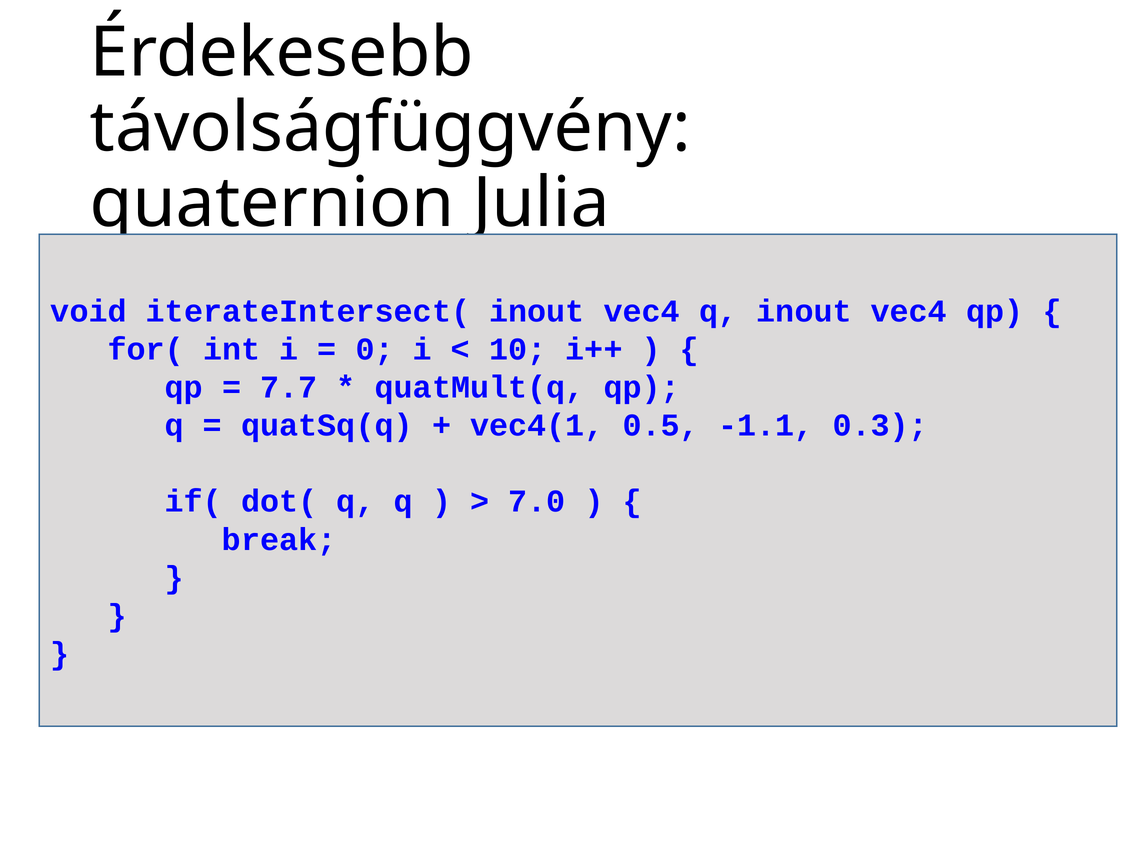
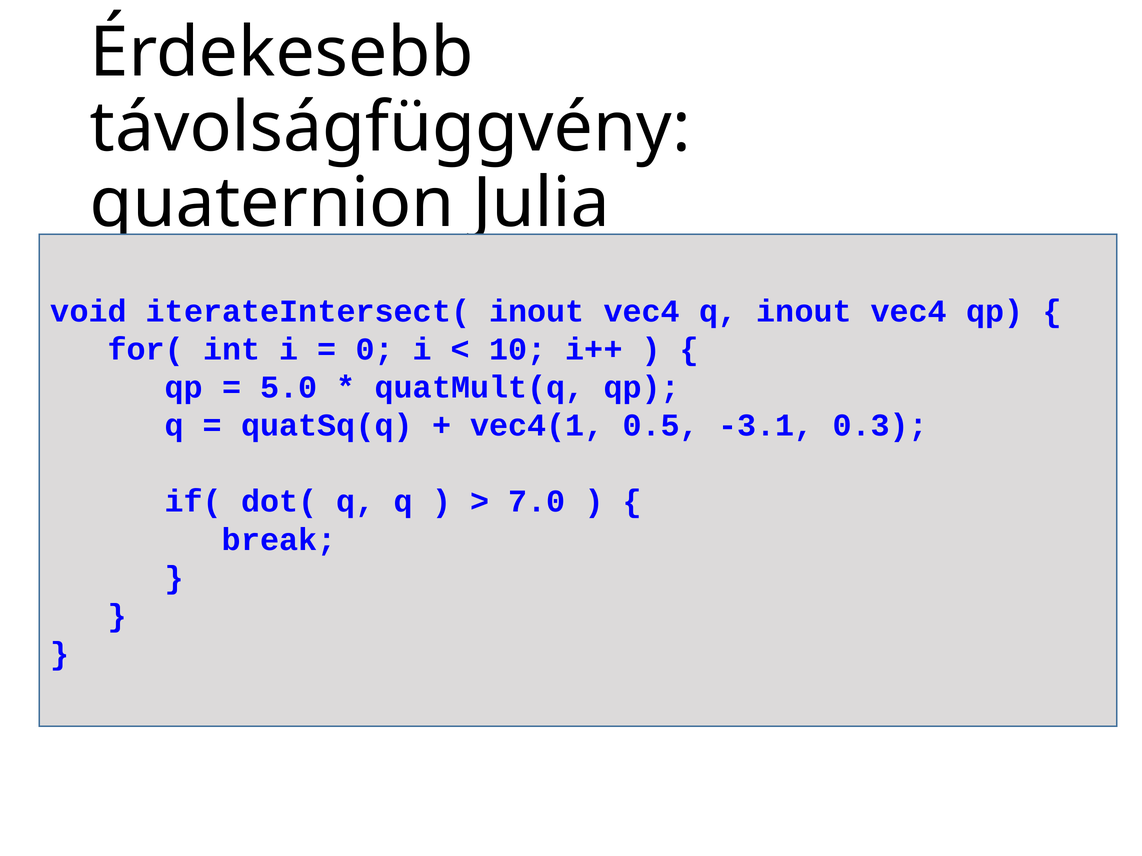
7.7: 7.7 -> 5.0 (289, 388)
-1.1: -1.1 -> -3.1 (766, 426)
